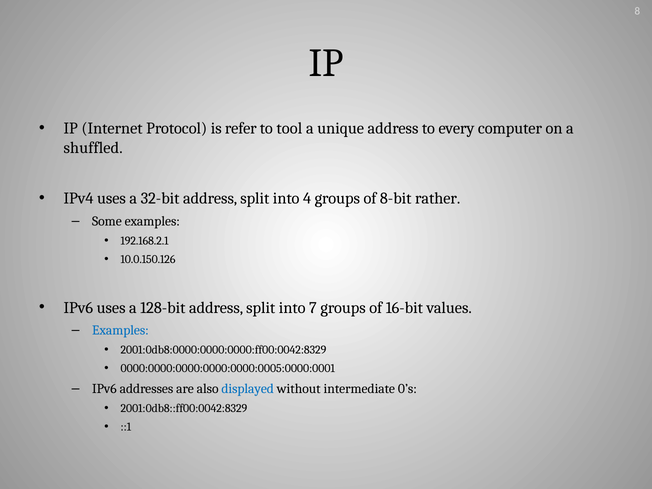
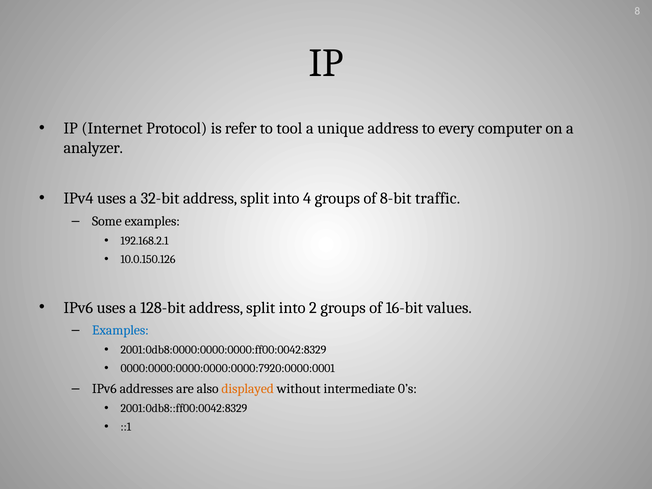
shuffled: shuffled -> analyzer (93, 148)
rather: rather -> traffic (438, 199)
7: 7 -> 2 (313, 308)
0000:0000:0000:0000:0000:0005:0000:0001: 0000:0000:0000:0000:0000:0005:0000:0001 -> 0000:0000:0000:0000:0000:7920:0000:0001 (228, 368)
displayed colour: blue -> orange (248, 389)
